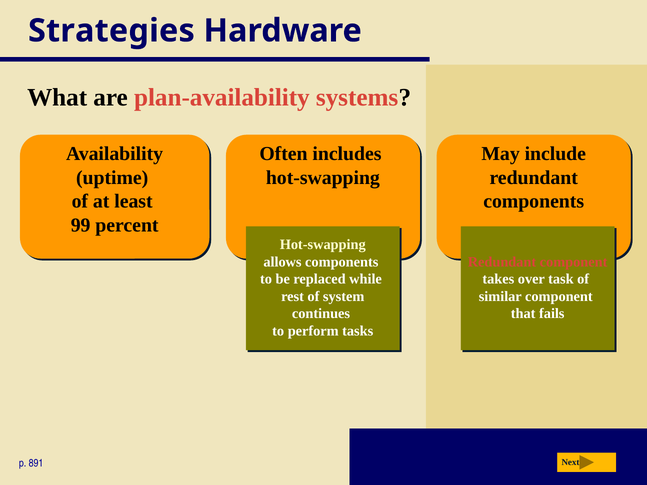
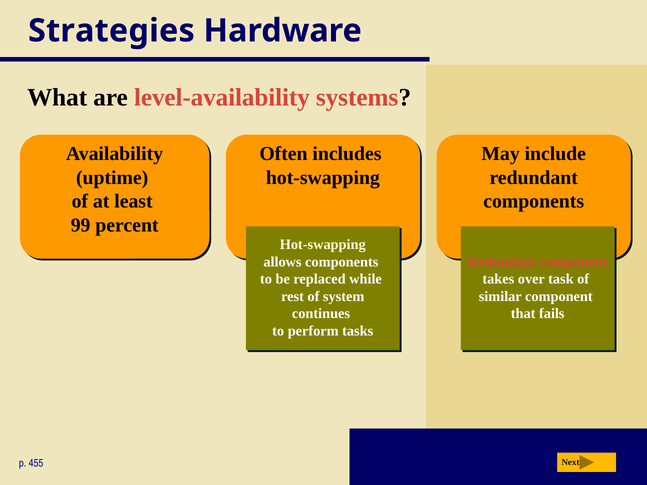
plan-availability: plan-availability -> level-availability (222, 97)
891: 891 -> 455 (36, 463)
